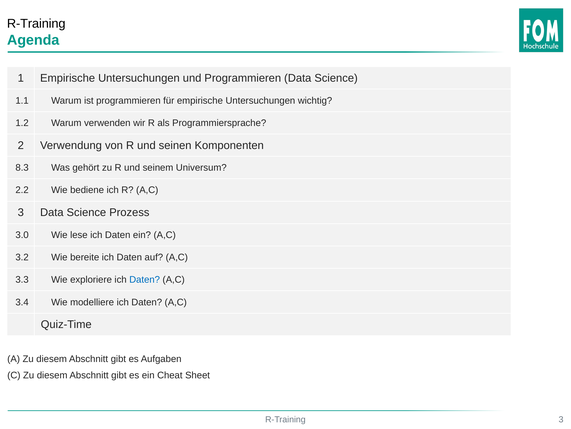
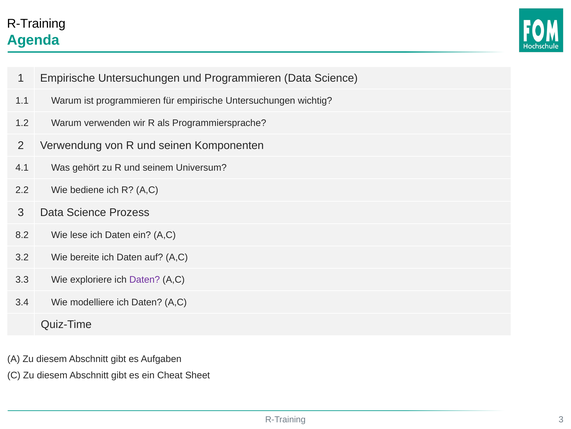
8.3: 8.3 -> 4.1 (22, 167)
3.0: 3.0 -> 8.2 (22, 235)
Daten colour: blue -> purple (145, 279)
